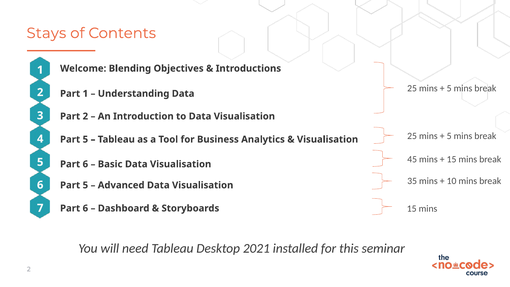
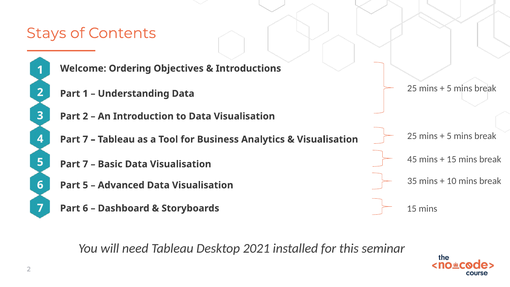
Blending: Blending -> Ordering (130, 68)
5: 5 -> 7 (85, 139)
6: 6 -> 7 (85, 164)
